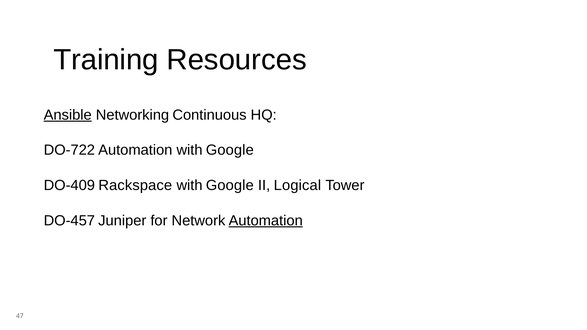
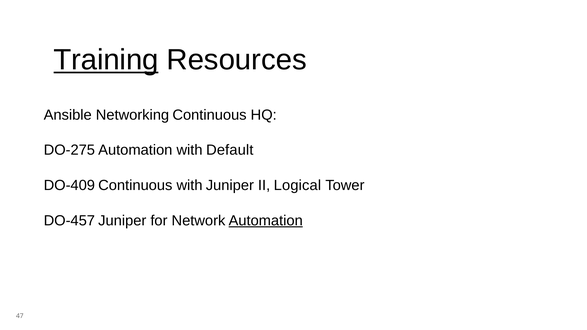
Training underline: none -> present (106, 60)
Ansible underline: present -> none (68, 115)
DO-722: DO-722 -> DO-275 (69, 150)
Automation with Google: Google -> Default (230, 150)
DO-409 Rackspace: Rackspace -> Continuous (135, 185)
Google: Google -> Juniper (230, 185)
